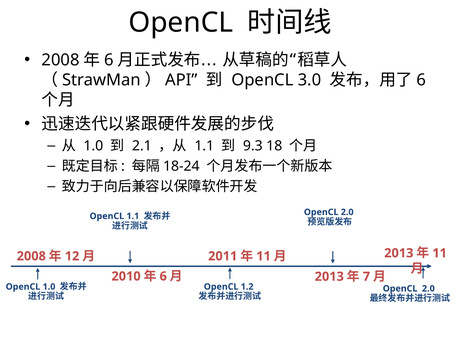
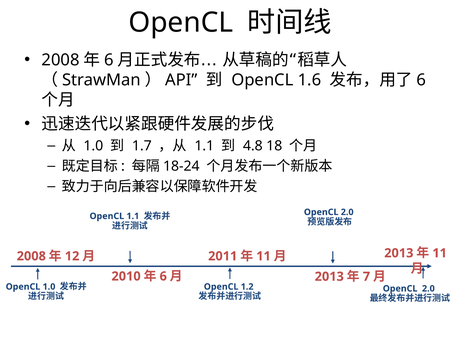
3.0: 3.0 -> 1.6 (309, 80)
2.1: 2.1 -> 1.7 (142, 145)
9.3: 9.3 -> 4.8 (253, 145)
